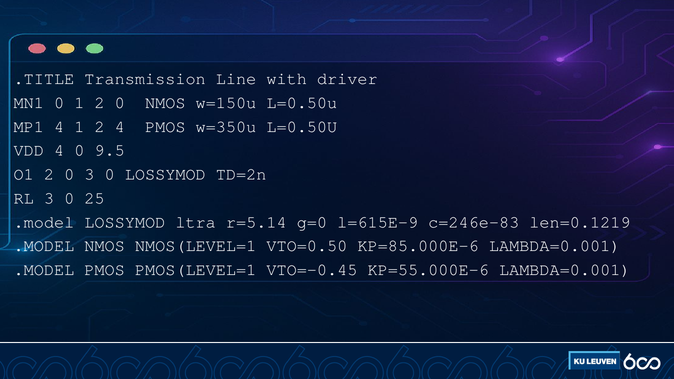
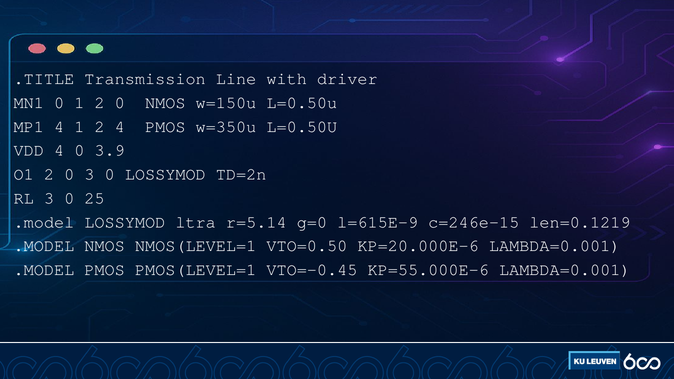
9.5: 9.5 -> 3.9 (110, 150)
c=246e-83: c=246e-83 -> c=246e-15 (474, 222)
KP=85.000E-6: KP=85.000E-6 -> KP=20.000E-6 (418, 246)
